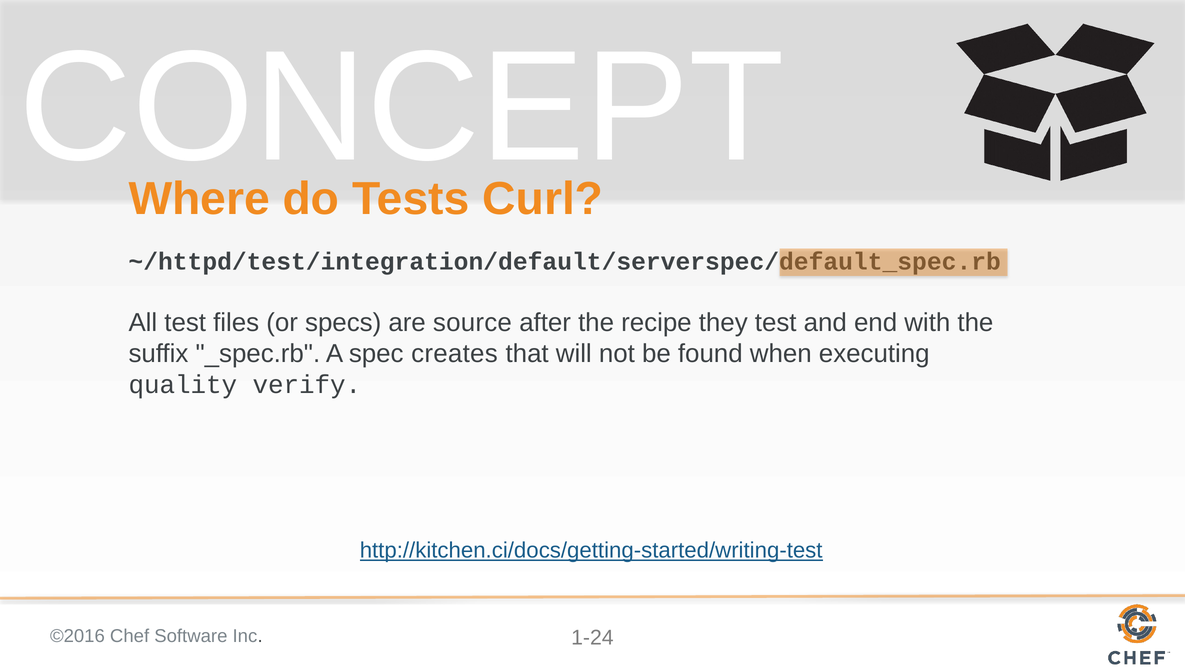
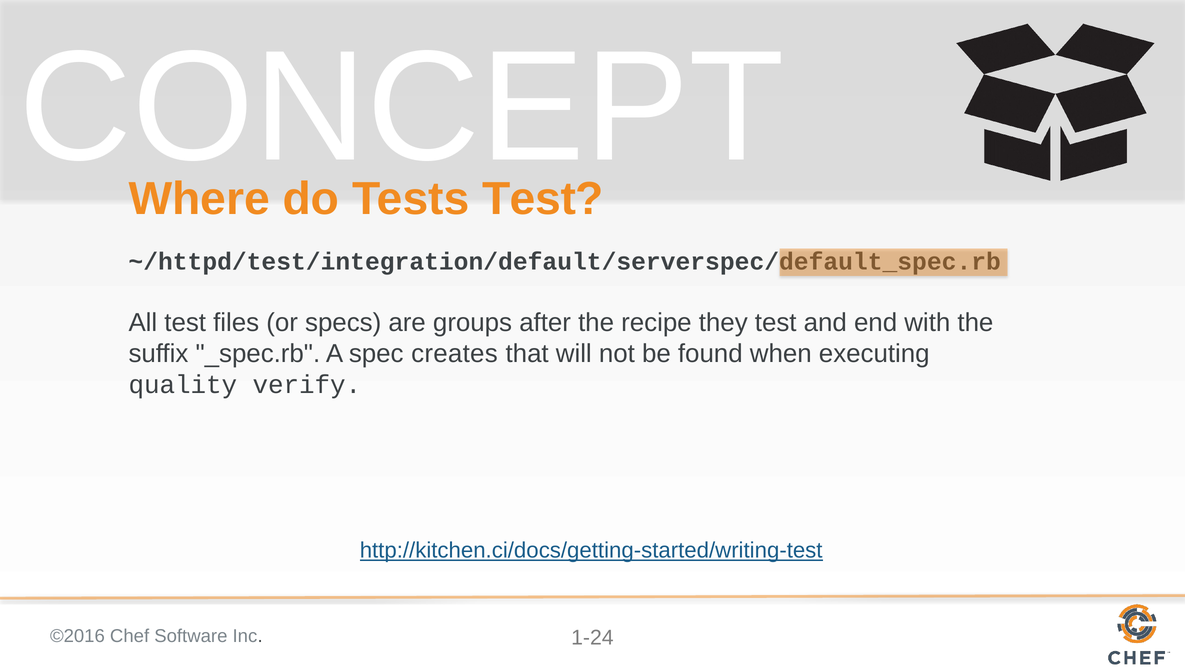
Tests Curl: Curl -> Test (543, 199)
source: source -> groups (473, 322)
